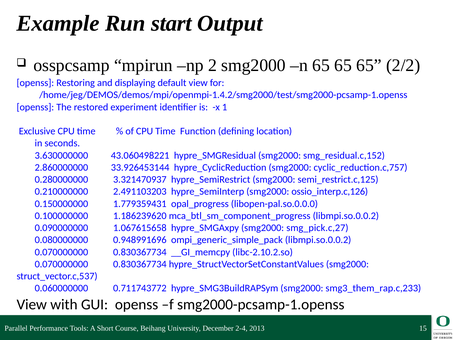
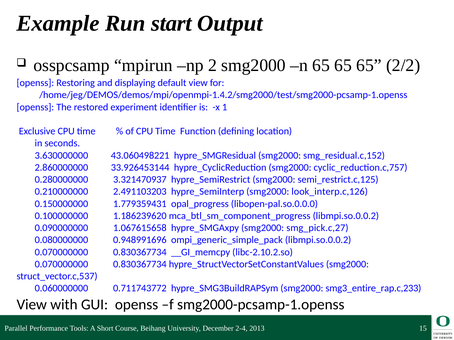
ossio_interp.c,126: ossio_interp.c,126 -> look_interp.c,126 (330, 192)
smg3_them_rap.c,233: smg3_them_rap.c,233 -> smg3_entire_rap.c,233 (373, 289)
